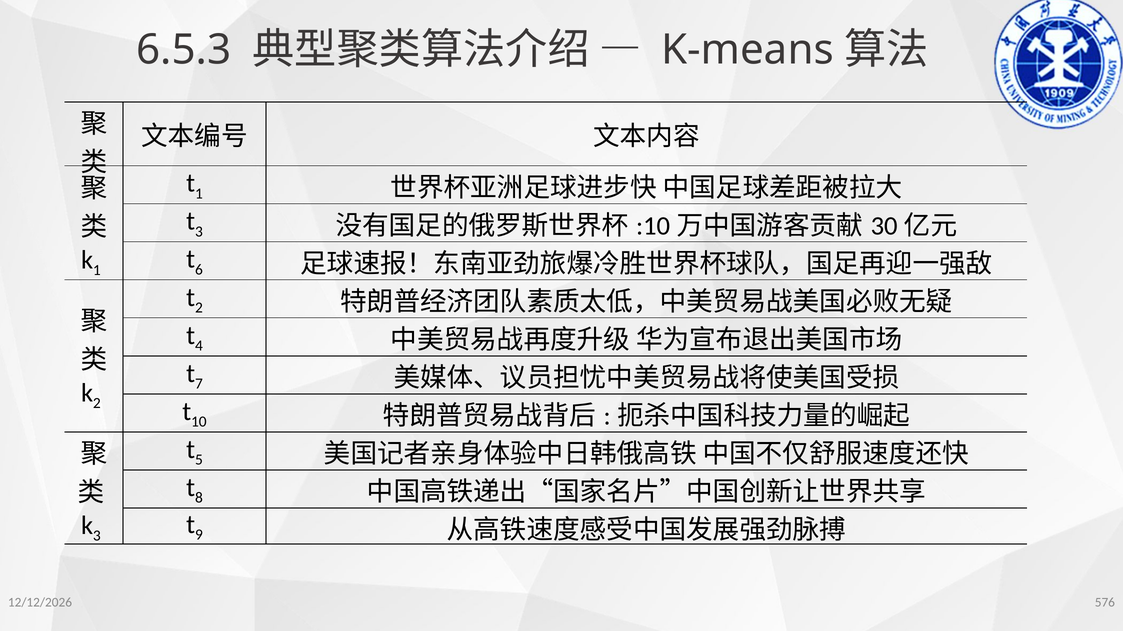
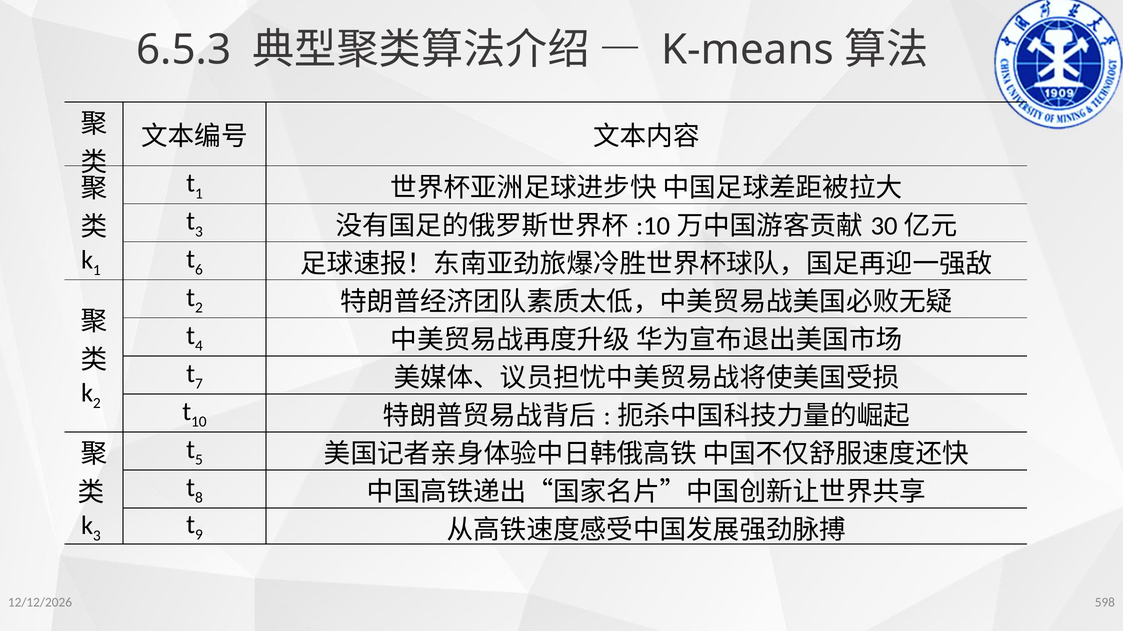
576: 576 -> 598 (1105, 603)
